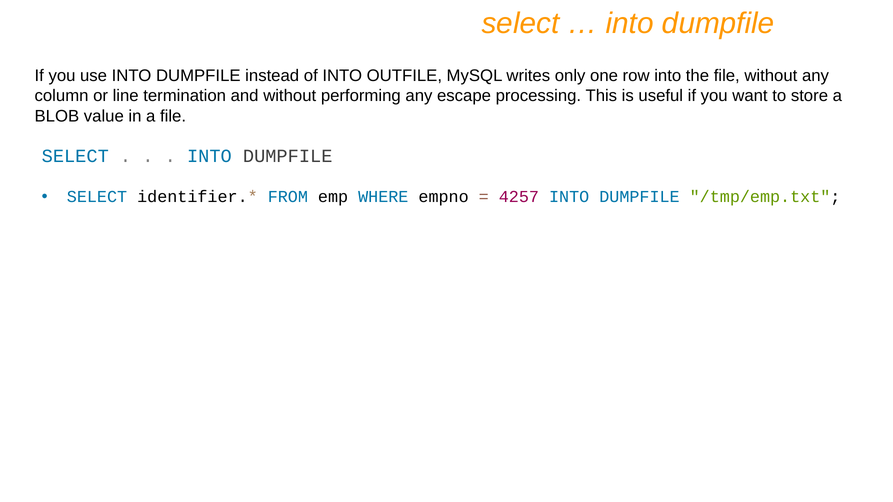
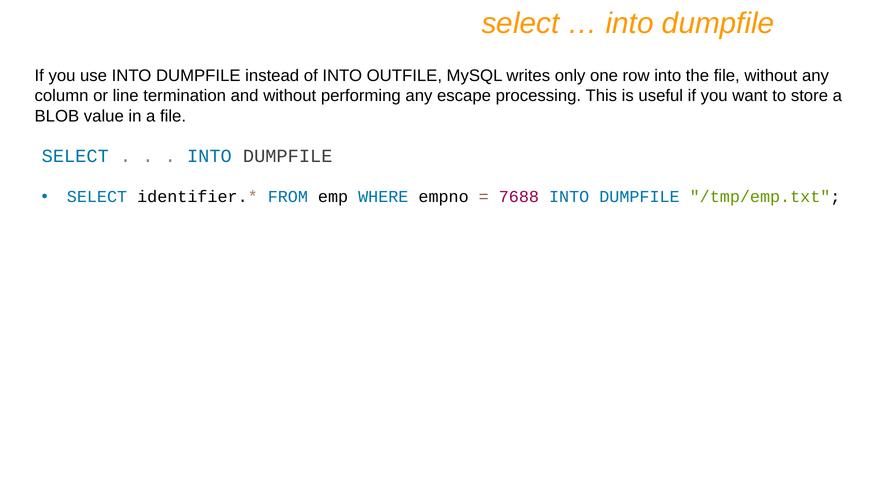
4257: 4257 -> 7688 (519, 197)
